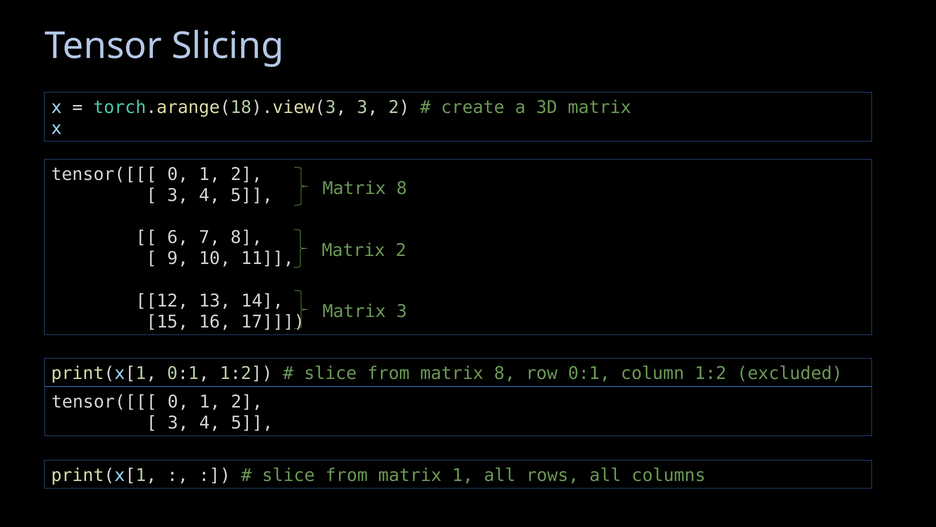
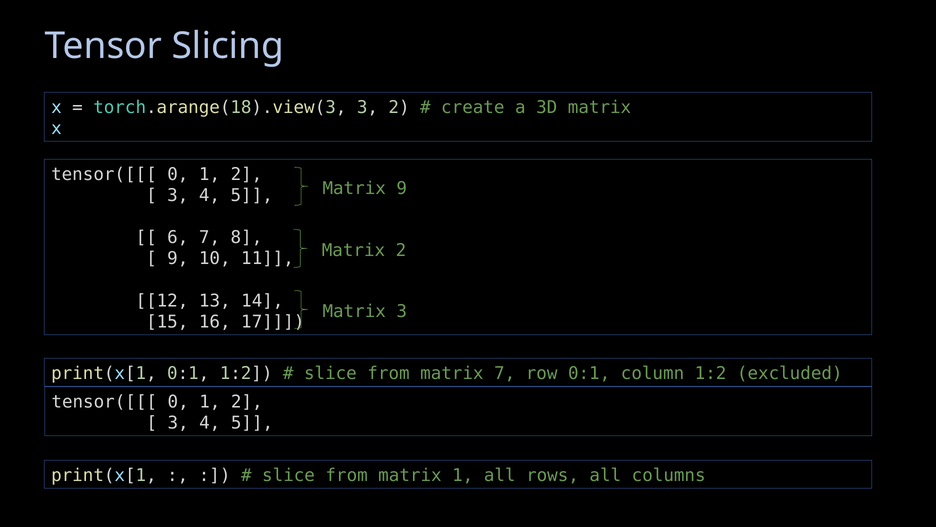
8: 8 -> 9 (402, 188)
from matrix 8: 8 -> 7 (505, 373)
